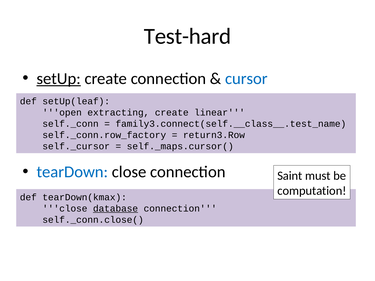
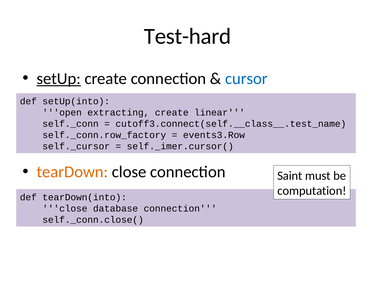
setUp(leaf: setUp(leaf -> setUp(into (76, 101)
family3.connect(self.__class__.test_name: family3.connect(self.__class__.test_name -> cutoff3.connect(self.__class__.test_name (231, 124)
return3.Row: return3.Row -> events3.Row (214, 135)
self._maps.cursor(: self._maps.cursor( -> self._imer.cursor( (180, 146)
tearDown colour: blue -> orange (72, 172)
tearDown(kmax: tearDown(kmax -> tearDown(into (85, 197)
database underline: present -> none (116, 209)
